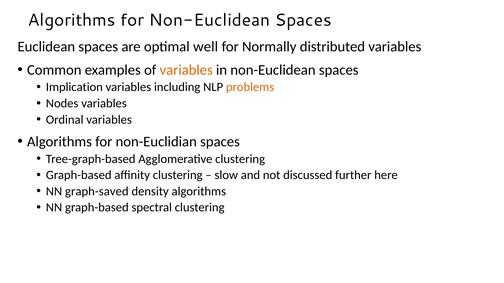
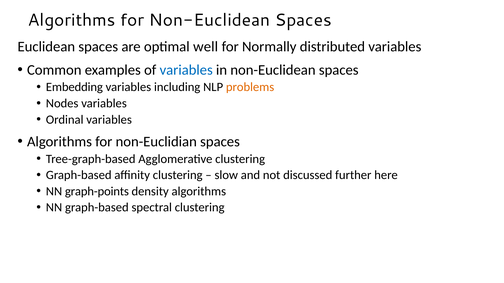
variables colour: orange -> blue (186, 70)
Implication: Implication -> Embedding (74, 87)
graph-saved: graph-saved -> graph-points (97, 192)
